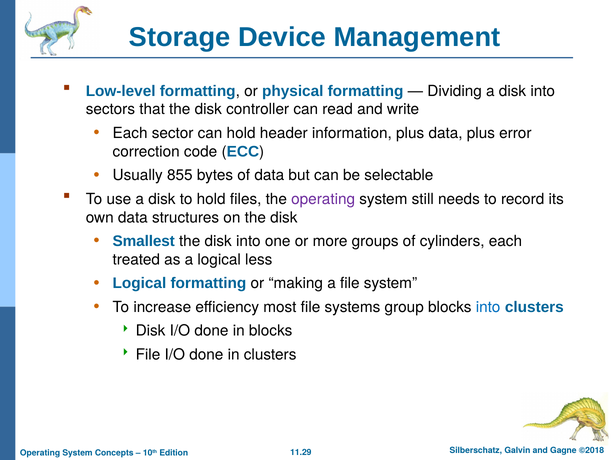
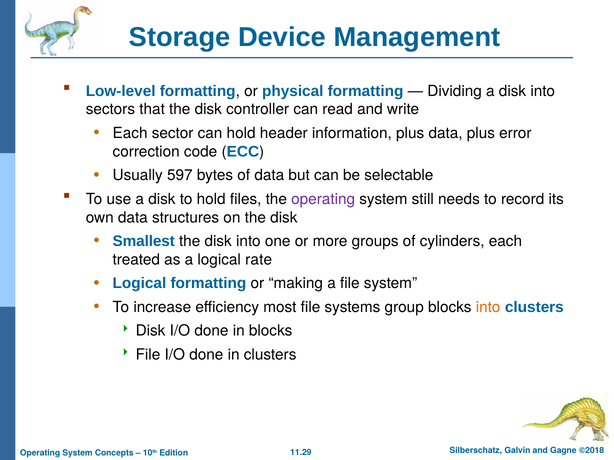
855: 855 -> 597 (180, 175)
less: less -> rate (259, 260)
into colour: blue -> orange (488, 307)
